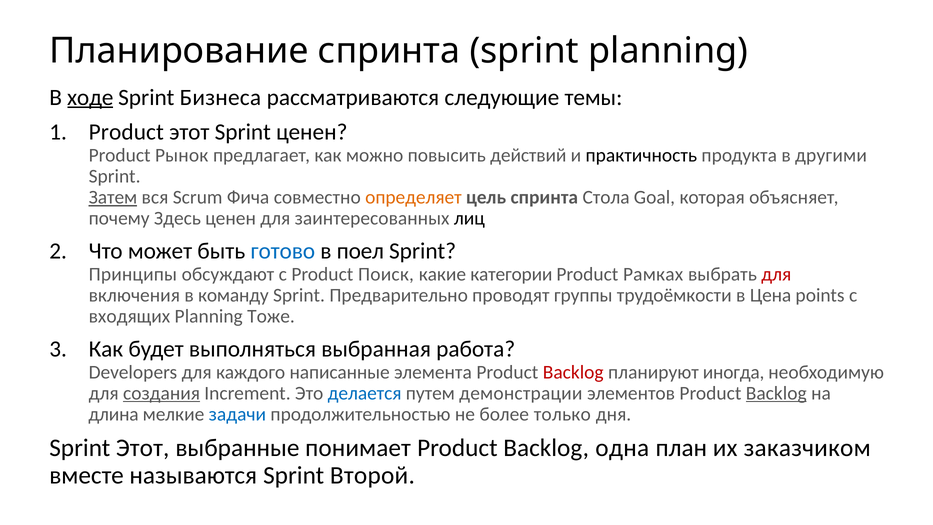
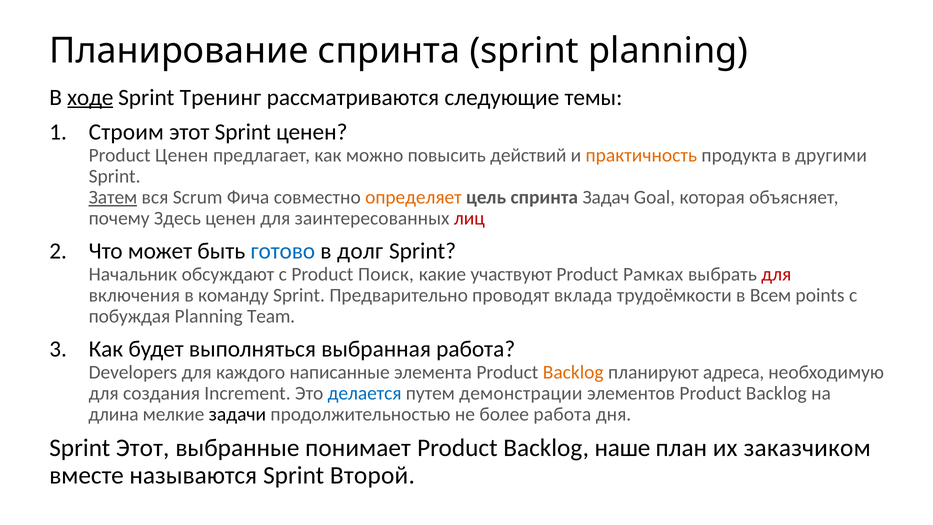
Бизнеса: Бизнеса -> Тренинг (220, 97)
Product: Product -> Строим (126, 132)
Product Рынок: Рынок -> Ценен (182, 155)
практичность colour: black -> orange (641, 155)
Стола: Стола -> Задач (606, 197)
лиц colour: black -> red (469, 218)
поел: поел -> долг (360, 251)
Принципы: Принципы -> Начальник (133, 274)
категории: категории -> участвуют (511, 274)
группы: группы -> вклада (583, 295)
Цена: Цена -> Всем (771, 295)
входящих: входящих -> побуждая (129, 316)
Тоже: Тоже -> Team (271, 316)
Backlog colour: red -> orange (573, 372)
иногда: иногда -> адреса (734, 372)
создания underline: present -> none (162, 393)
Backlog underline: present -> none (776, 393)
задачи colour: blue -> black (237, 414)
более только: только -> работа (562, 414)
одна: одна -> наше (622, 448)
